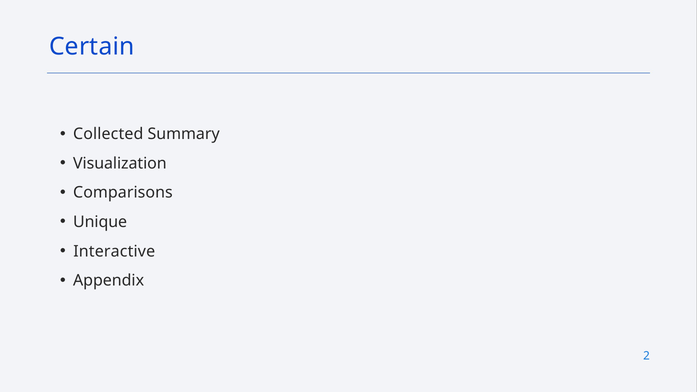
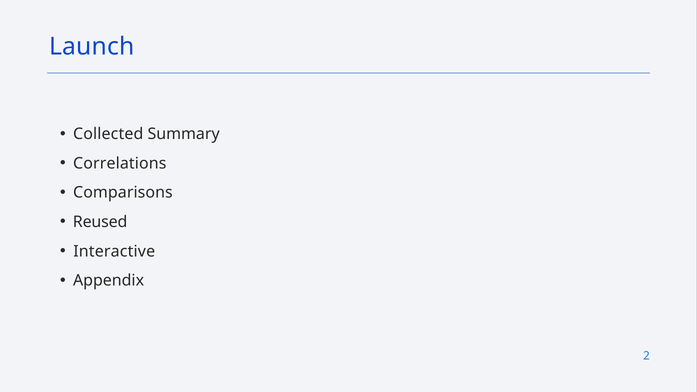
Certain: Certain -> Launch (92, 47)
Visualization: Visualization -> Correlations (120, 163)
Unique: Unique -> Reused (100, 222)
